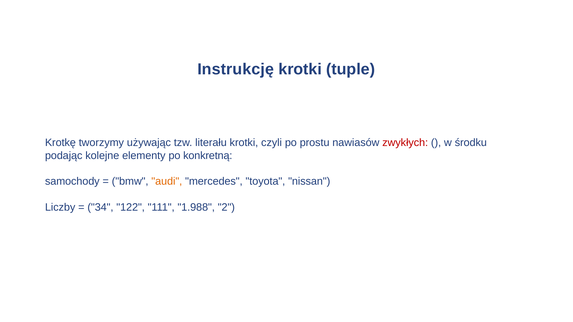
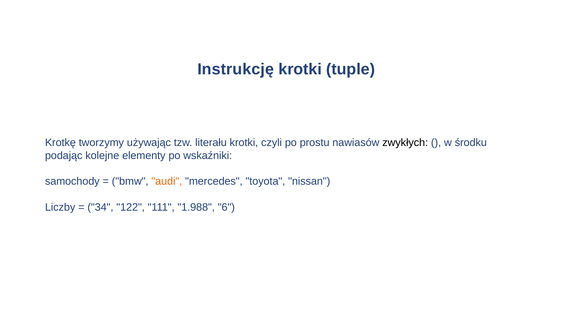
zwykłych colour: red -> black (405, 143)
konkretną: konkretną -> wskaźniki (208, 156)
2: 2 -> 6 (226, 207)
